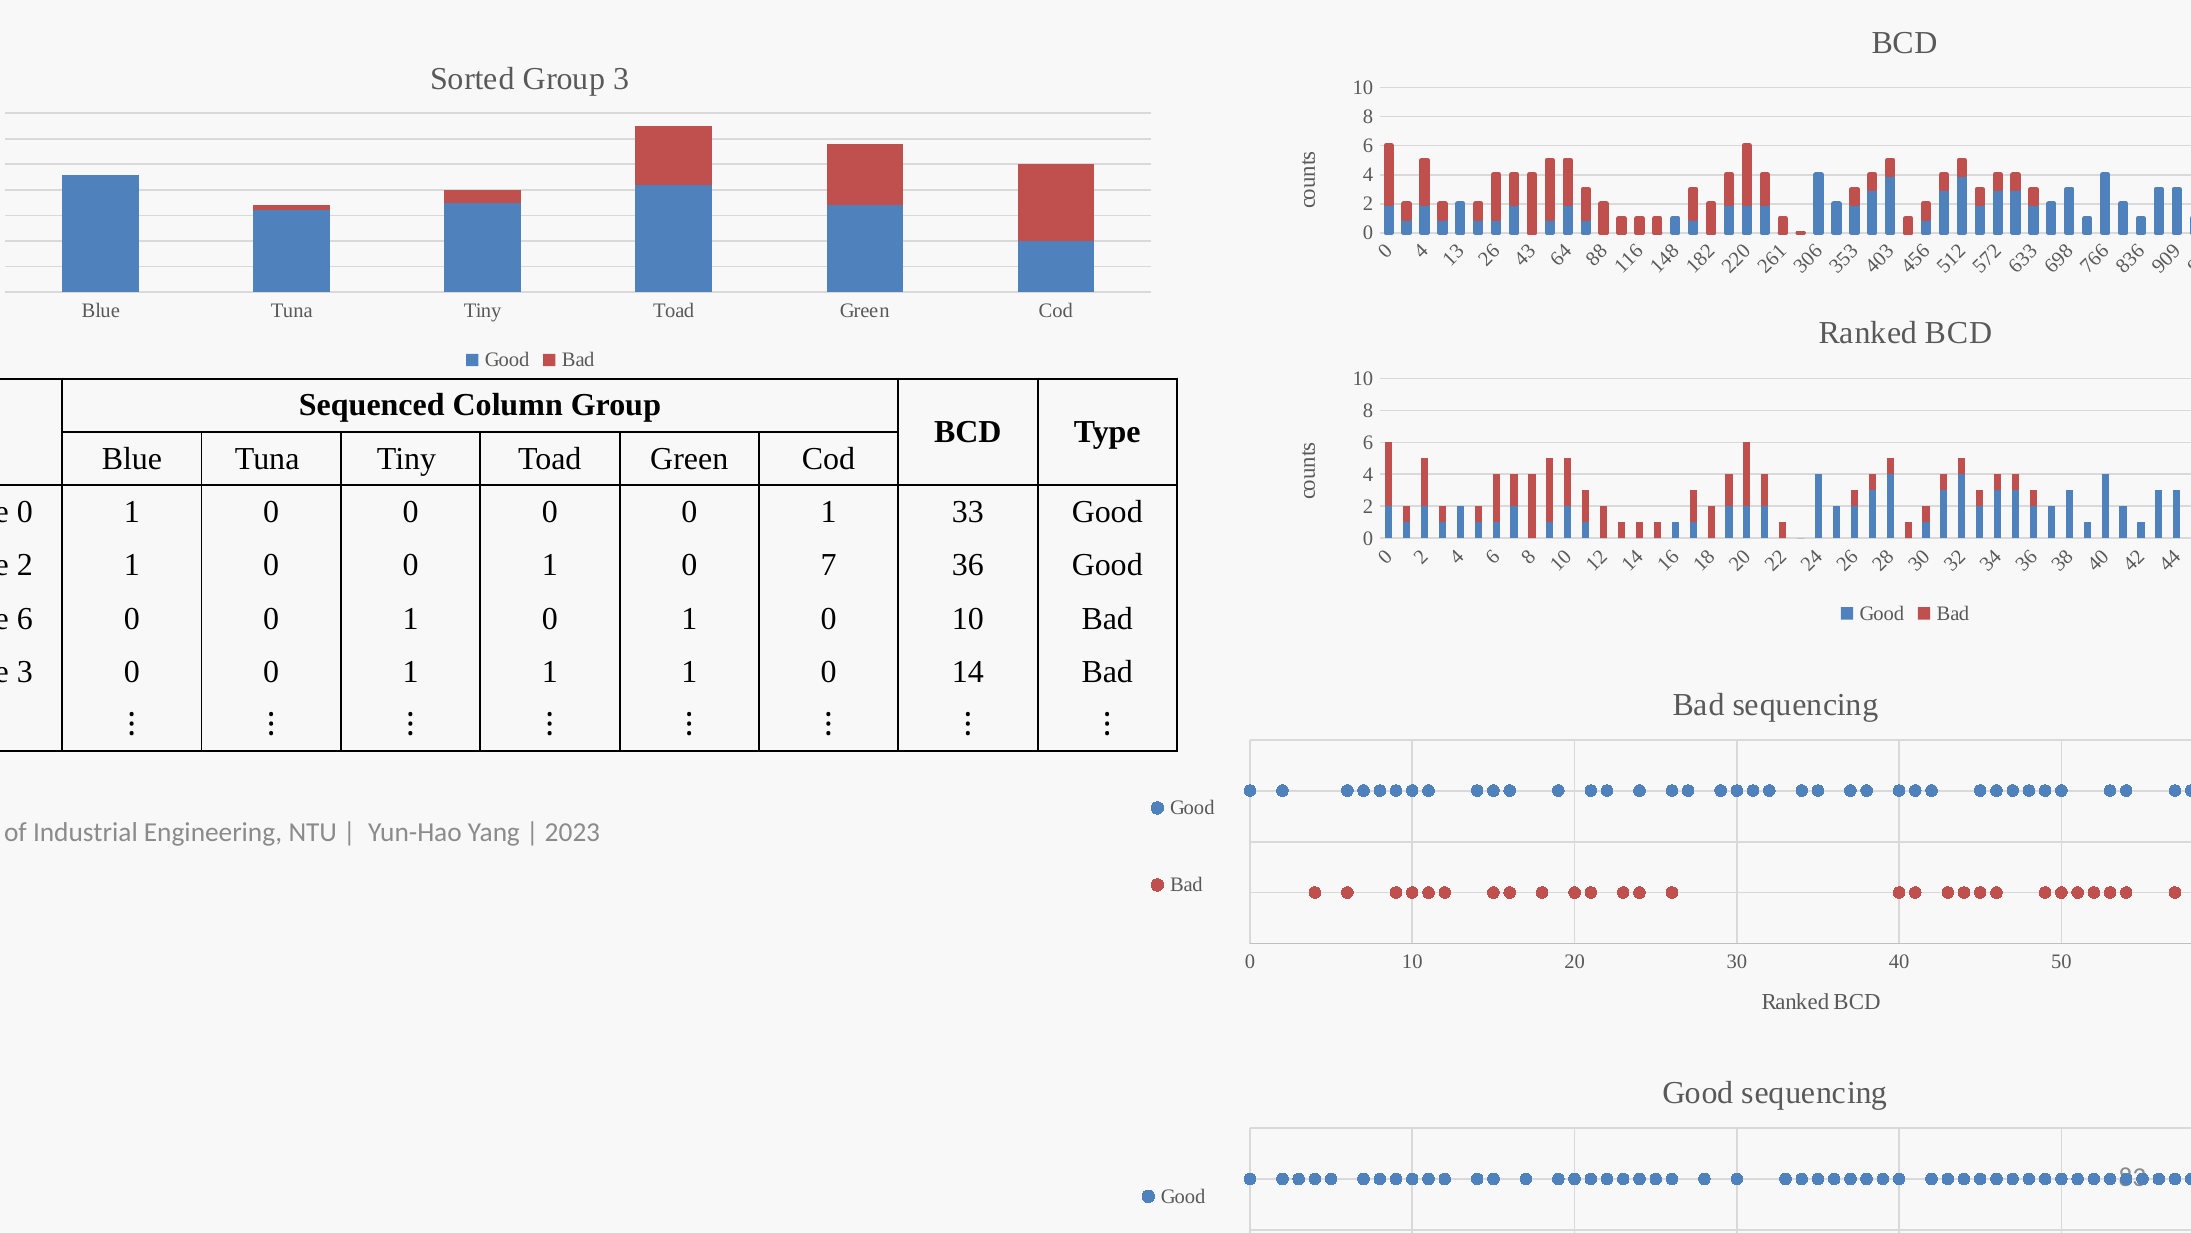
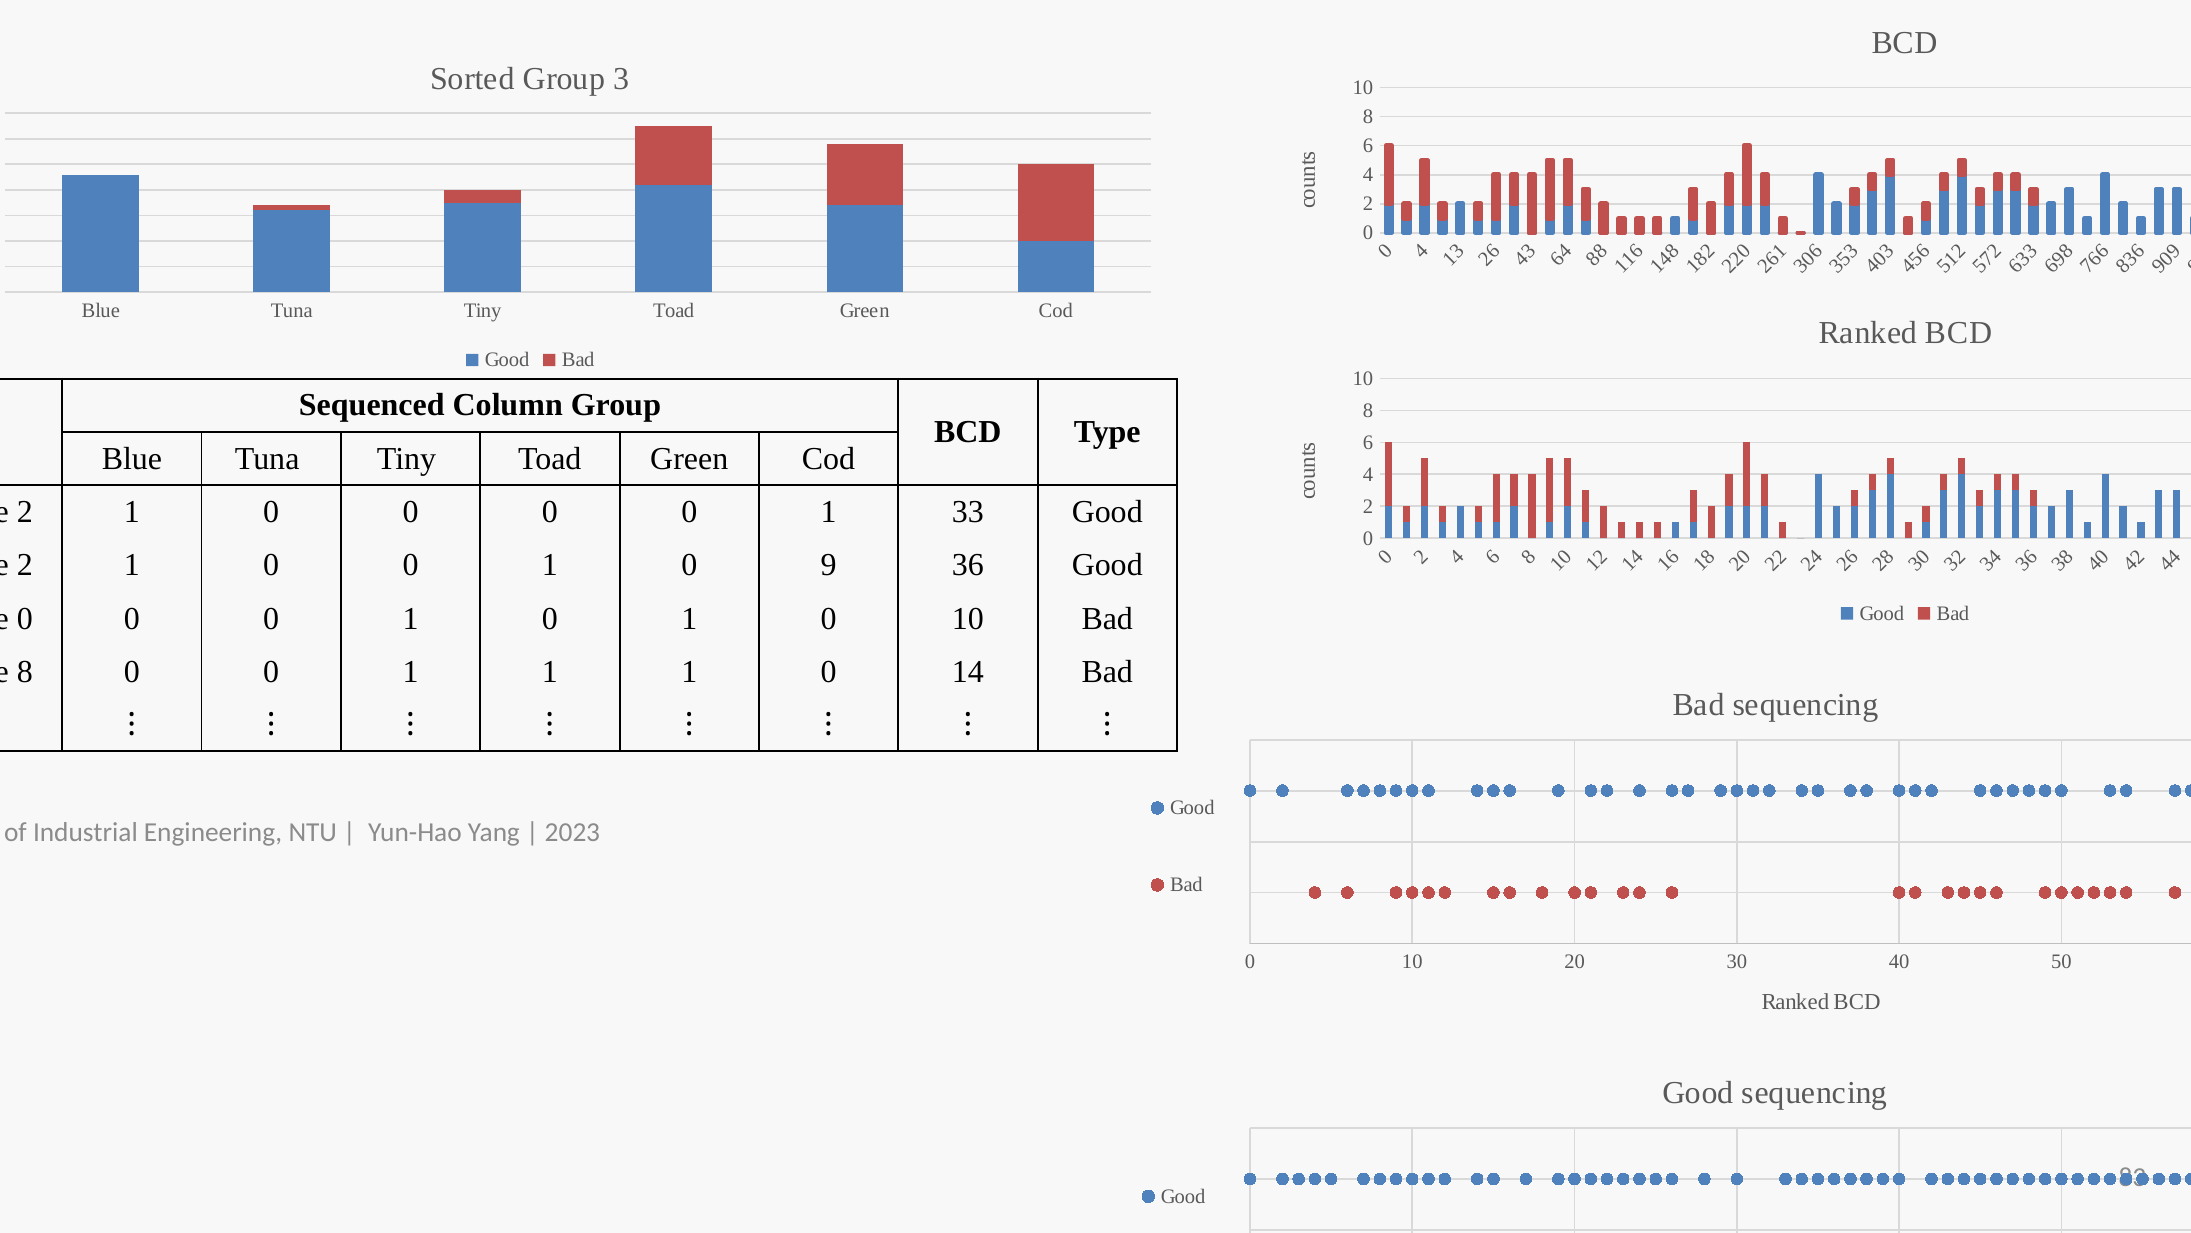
0: 0 -> 2 (25, 512)
1 0 7: 7 -> 9 (829, 565)
6: 6 -> 0 (25, 618)
3: 3 -> 8 (25, 671)
